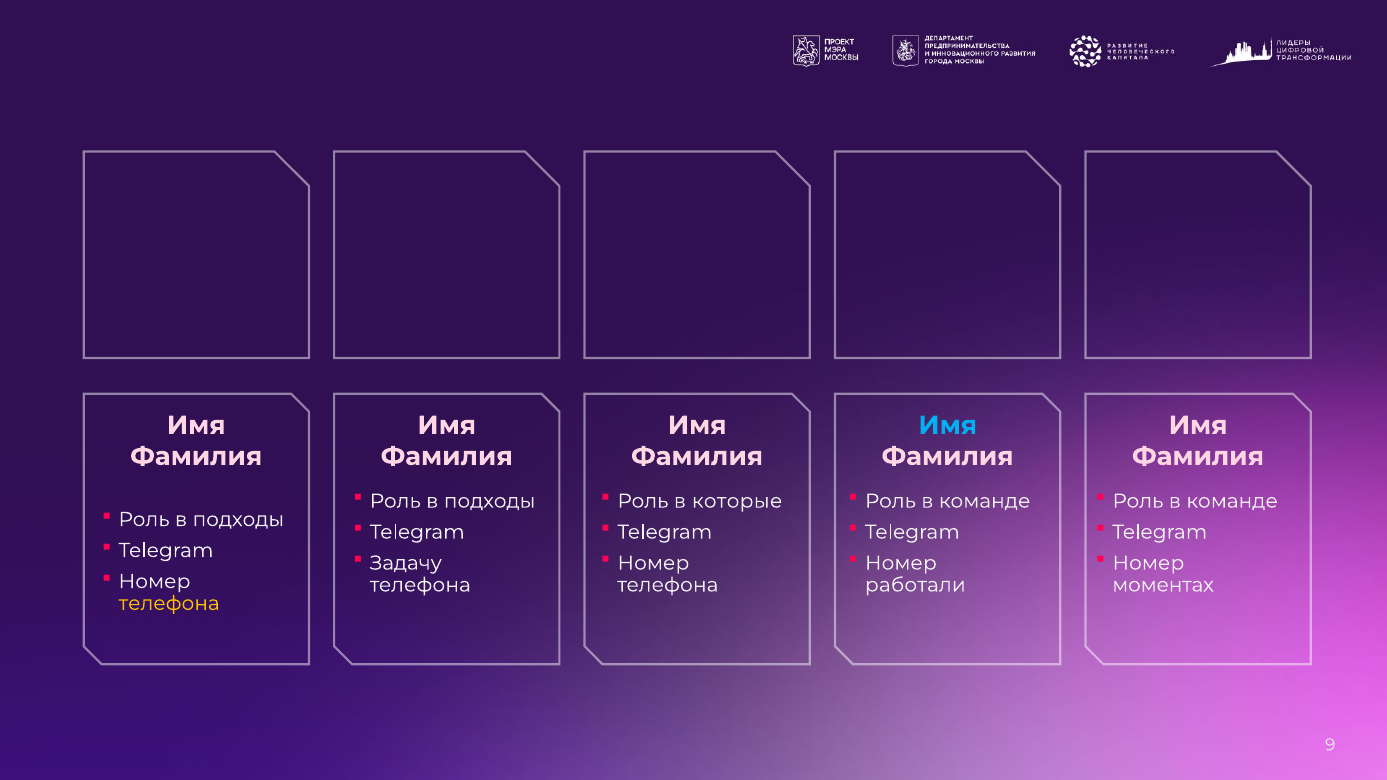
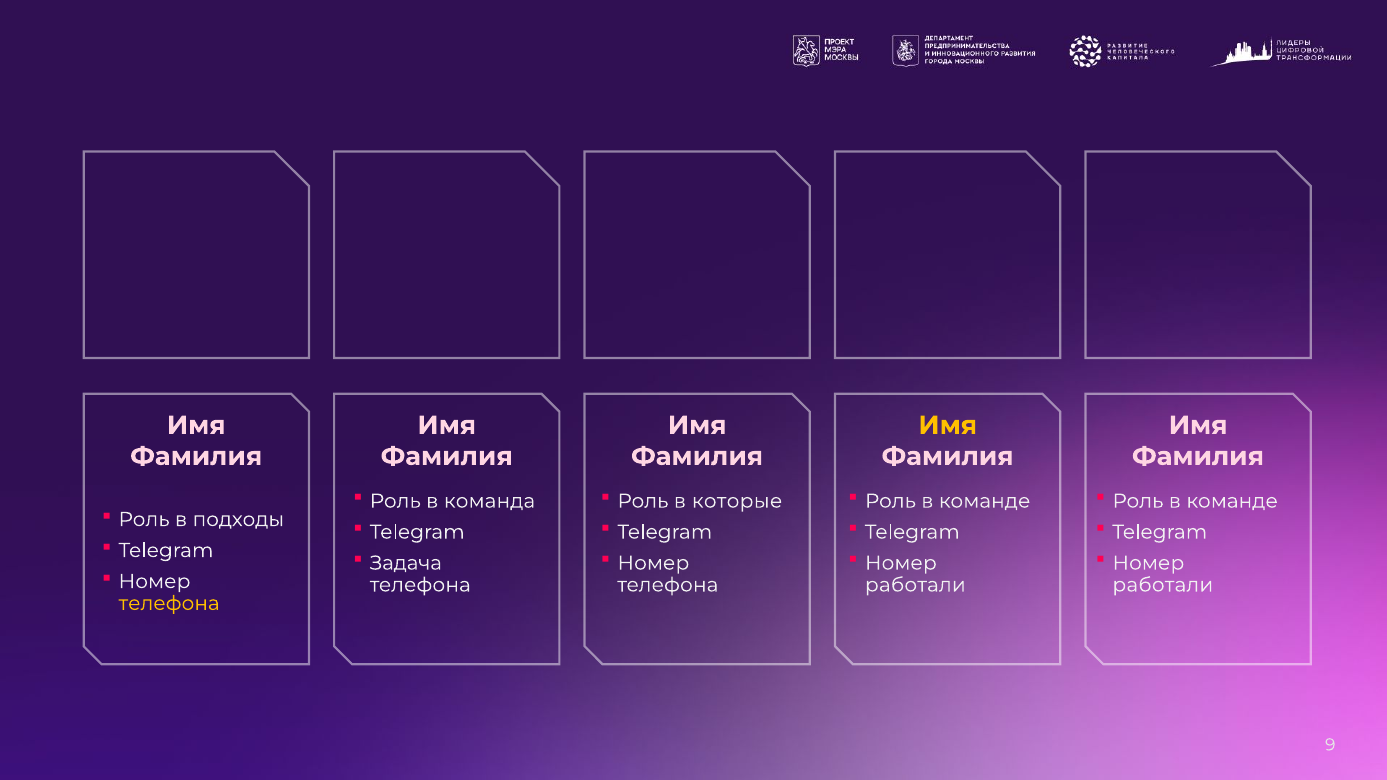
Имя colour: light blue -> yellow (948, 425)
подходы: подходы -> команда (490, 501)
Задачу: Задачу -> Задача (406, 563)
моментах: моментах -> работали (1163, 585)
